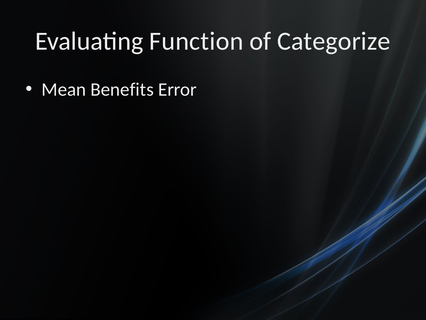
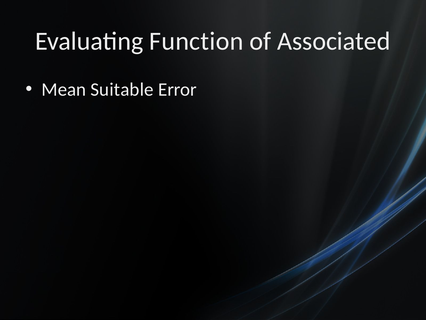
Categorize: Categorize -> Associated (334, 41)
Benefits: Benefits -> Suitable (122, 89)
